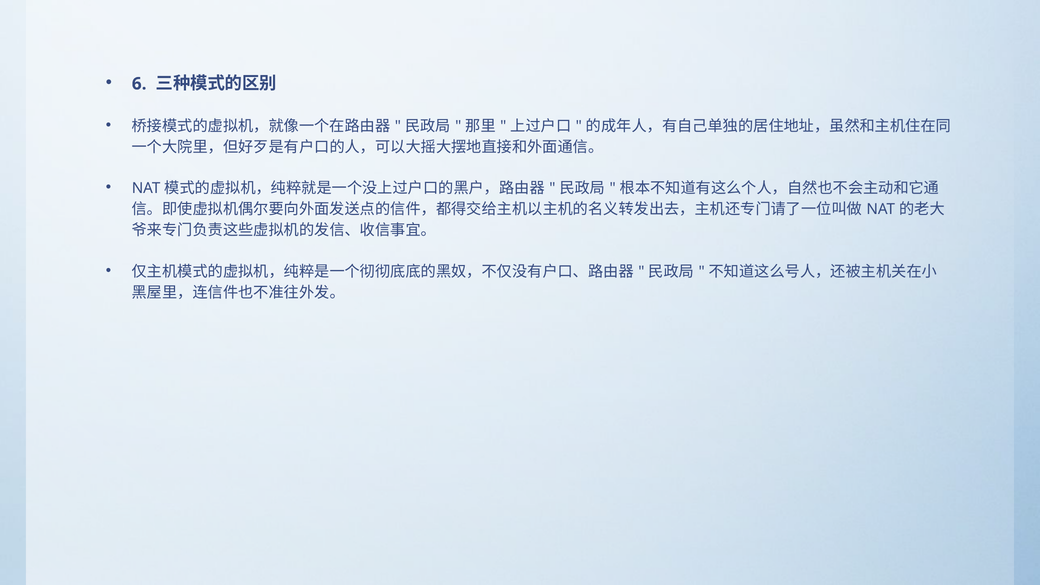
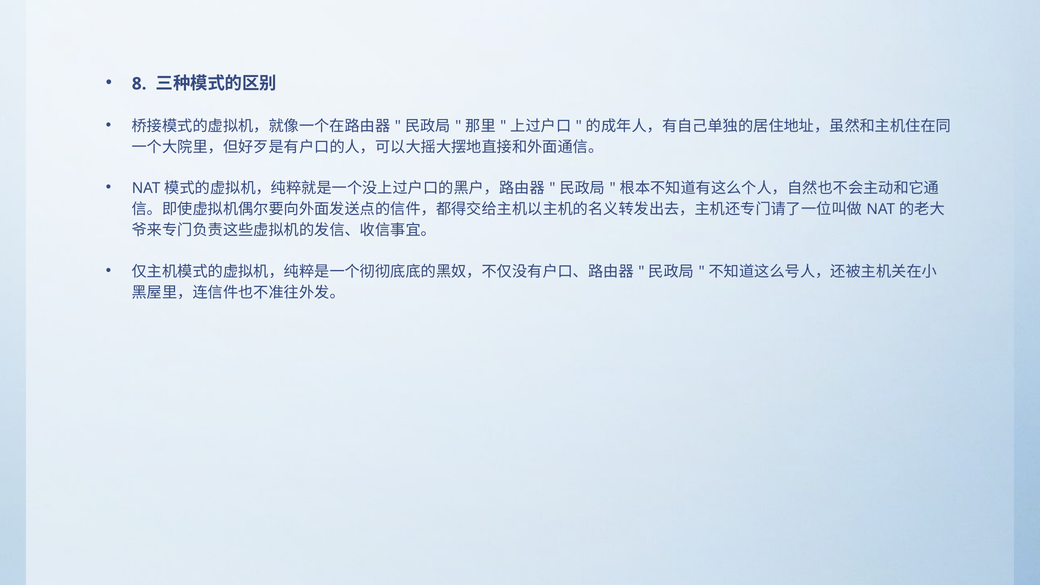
6: 6 -> 8 (139, 84)
